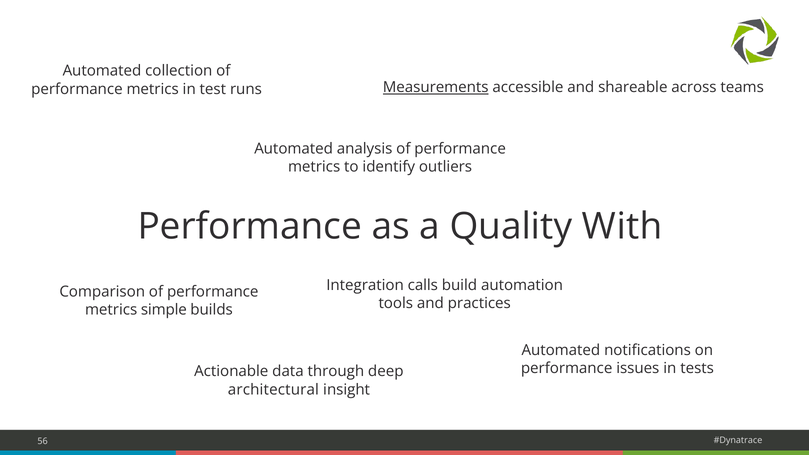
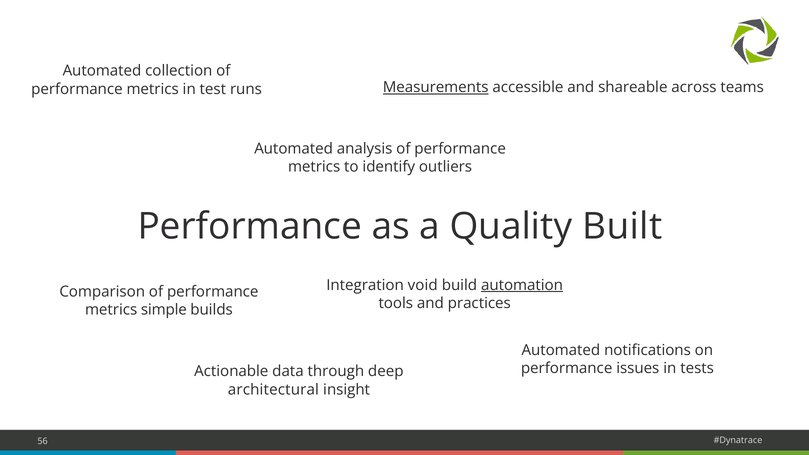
With: With -> Built (622, 227)
calls: calls -> void (423, 285)
automation underline: none -> present (522, 285)
